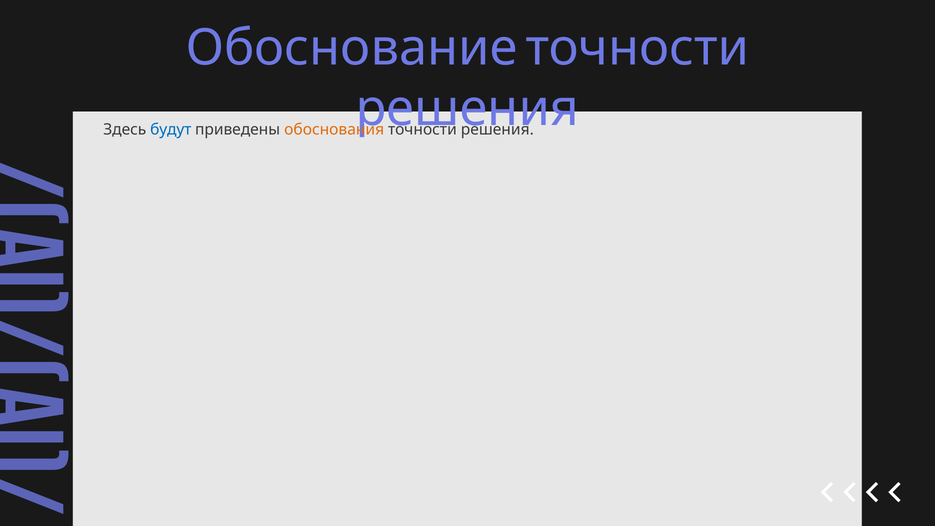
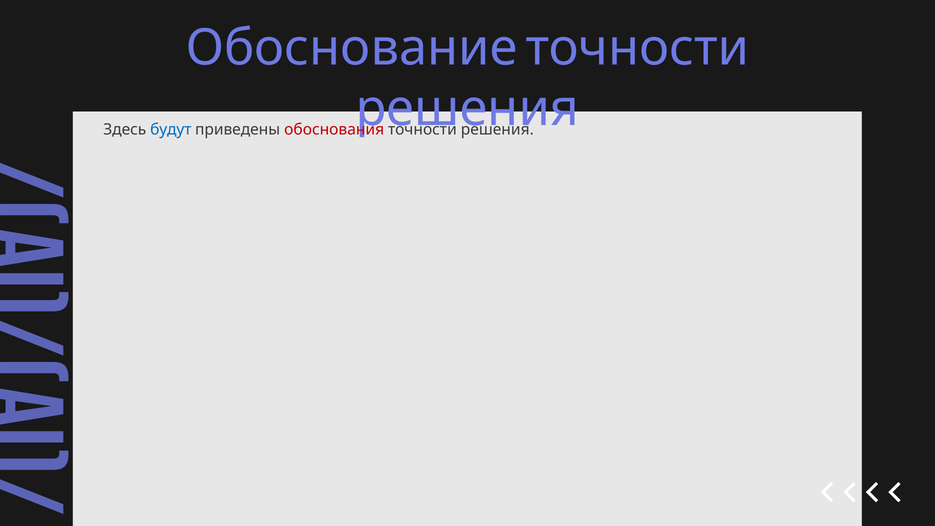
обоснования colour: orange -> red (334, 129)
